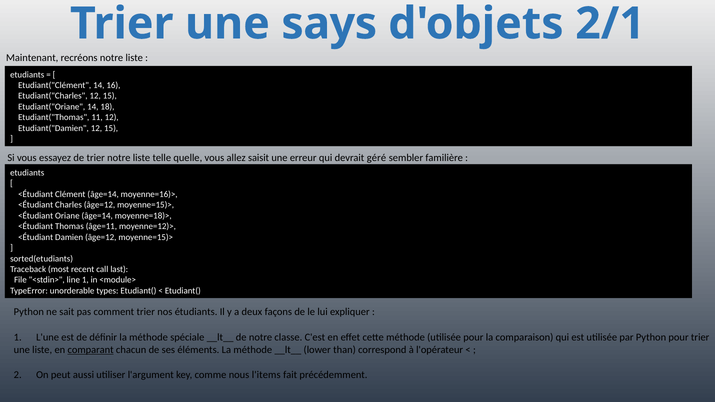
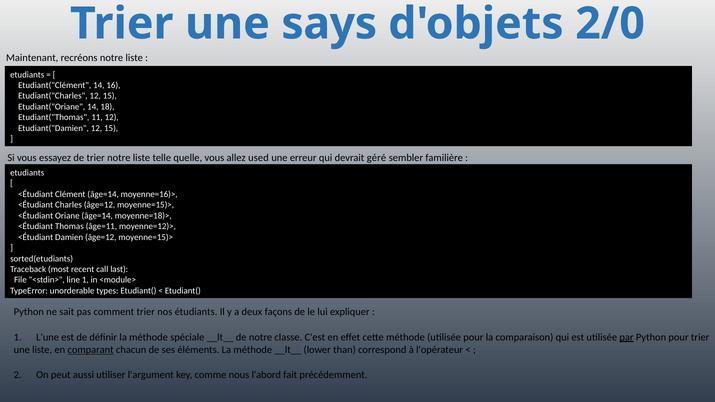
2/1: 2/1 -> 2/0 (610, 24)
saisit: saisit -> used (258, 158)
par underline: none -> present (626, 337)
l'items: l'items -> l'abord (266, 375)
